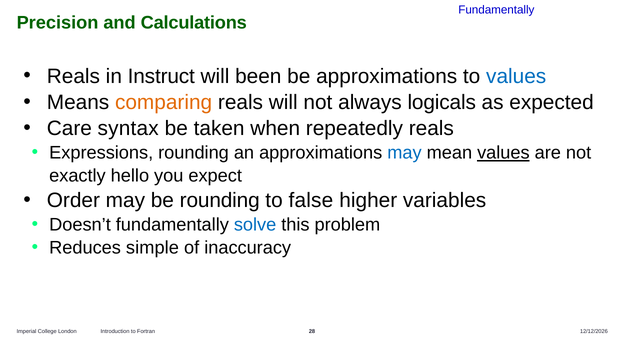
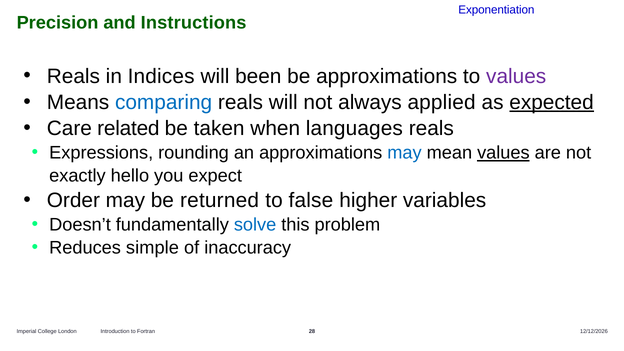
Fundamentally: Fundamentally -> Exponentiation (496, 10)
Calculations: Calculations -> Instructions (194, 23)
Instruct: Instruct -> Indices (161, 76)
values colour: blue -> purple (516, 76)
comparing colour: orange -> blue (164, 102)
logicals: logicals -> applied (442, 102)
expected underline: none -> present (552, 102)
syntax: syntax -> related (128, 129)
repeatedly: repeatedly -> languages (354, 129)
be rounding: rounding -> returned (220, 201)
